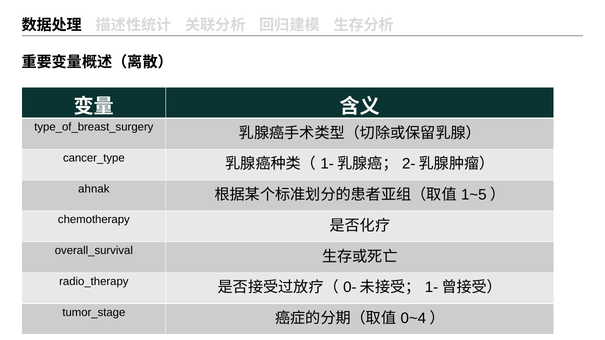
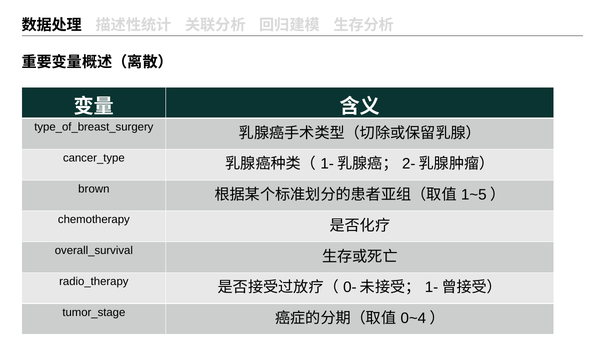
ahnak: ahnak -> brown (94, 189)
